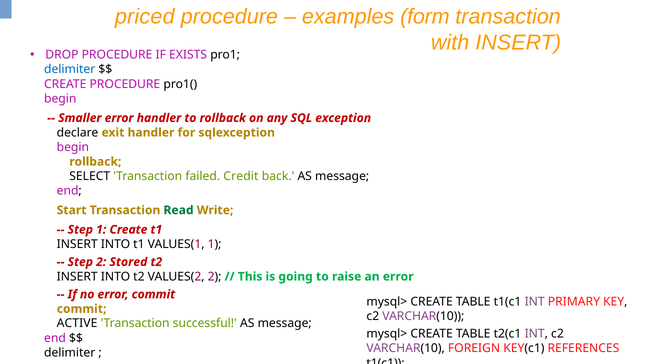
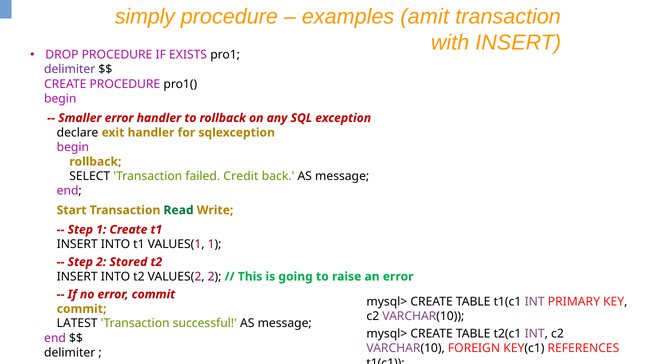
priced: priced -> simply (145, 17)
form: form -> amit (425, 17)
delimiter colour: blue -> purple (70, 69)
ACTIVE: ACTIVE -> LATEST (77, 323)
